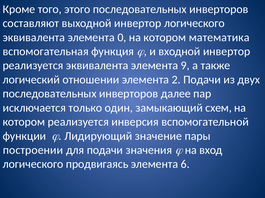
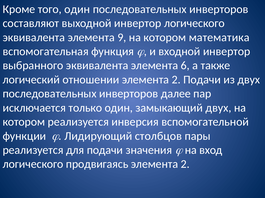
того этого: этого -> один (77, 9)
0: 0 -> 9 (122, 37)
реализуется: реализуется -> выбранного (33, 66)
9: 9 -> 6 (185, 66)
замыкающий схем: схем -> двух (218, 108)
значение: значение -> столбцов (158, 136)
построении: построении -> реализуется (33, 151)
6: 6 -> 2 (185, 165)
